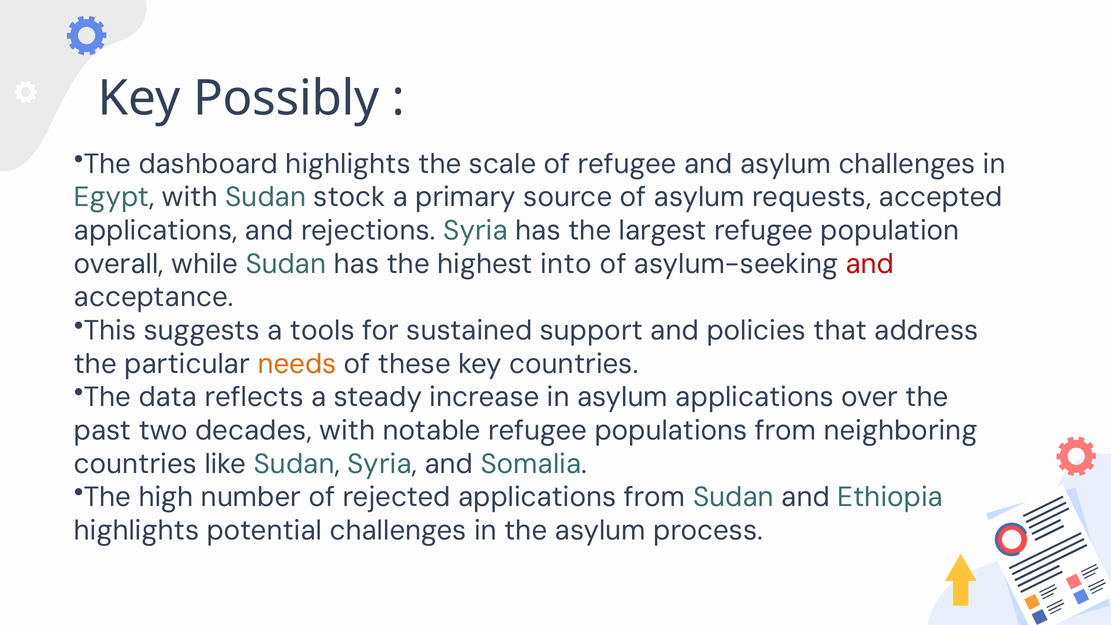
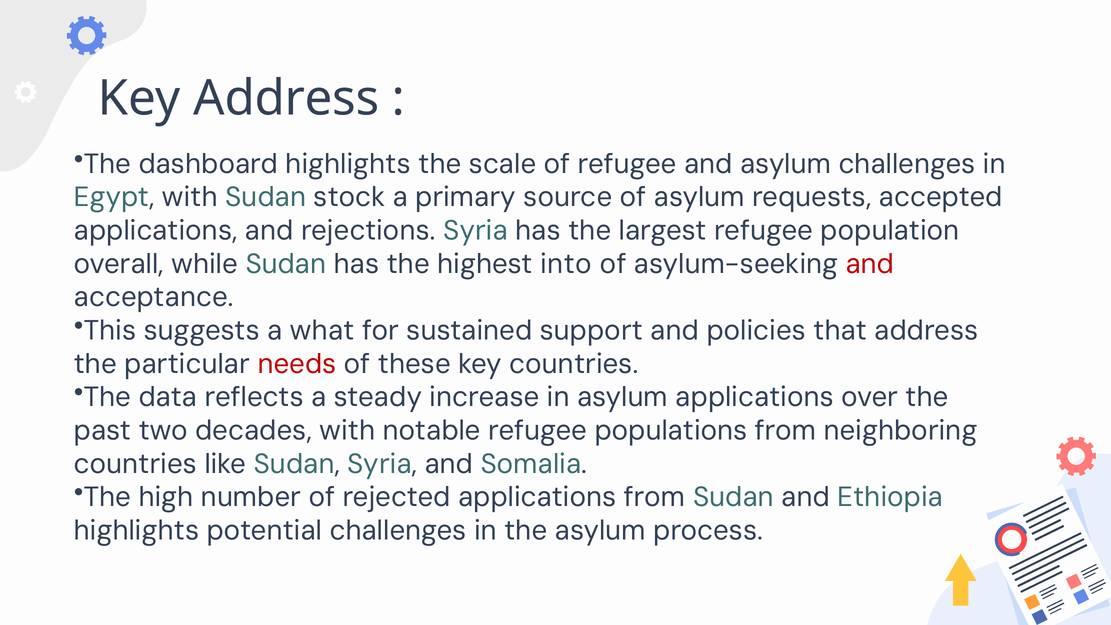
Key Possibly: Possibly -> Address (286, 98)
tools: tools -> what (322, 331)
needs colour: orange -> red (297, 364)
